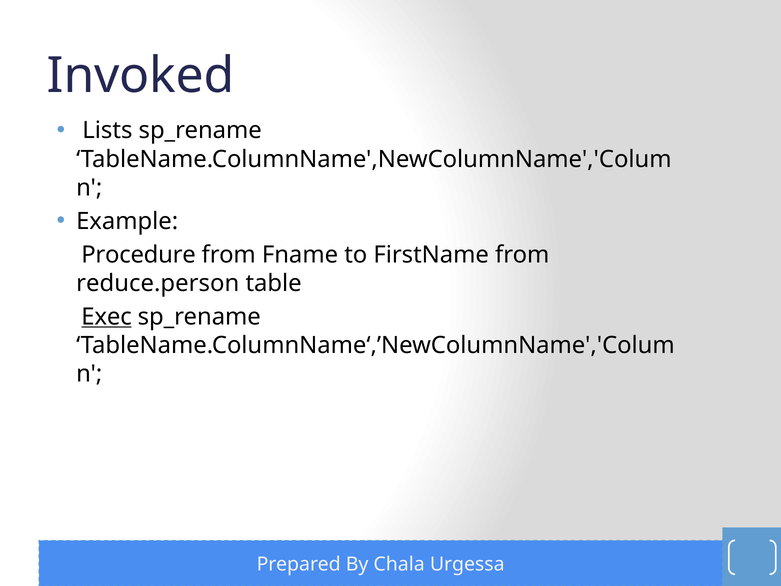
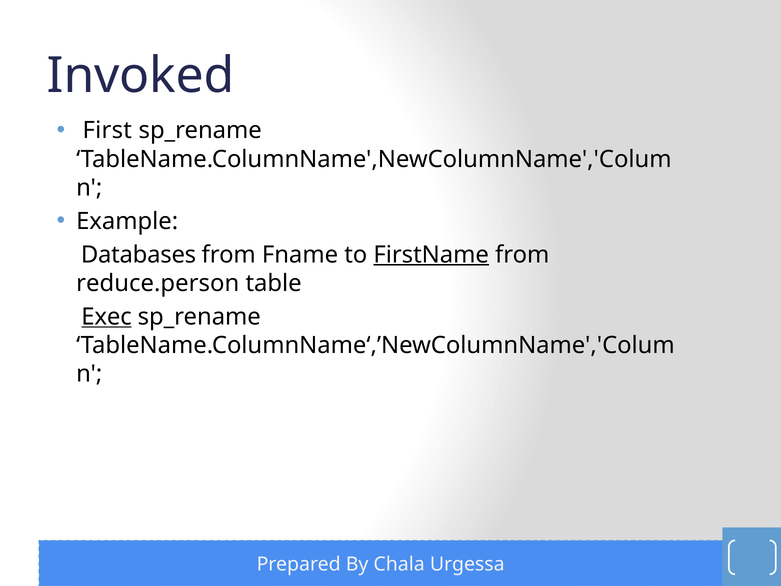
Lists: Lists -> First (107, 131)
Procedure: Procedure -> Databases (139, 255)
FirstName underline: none -> present (431, 255)
